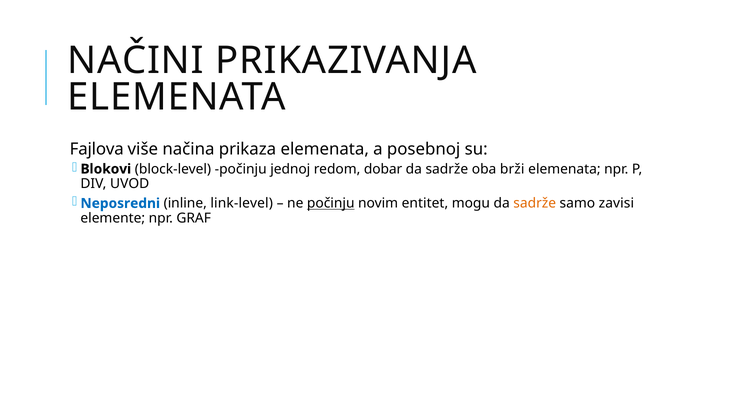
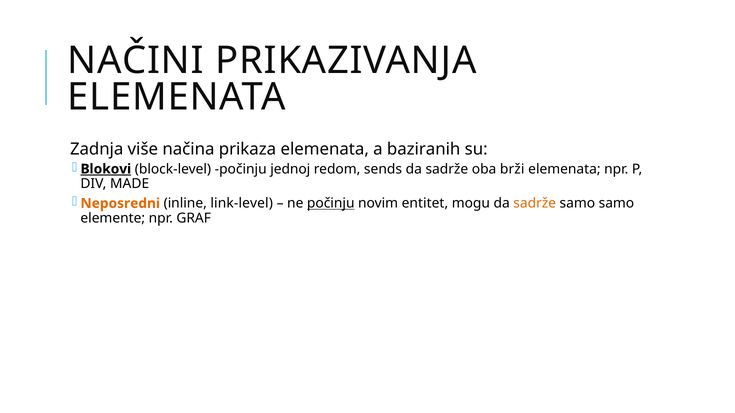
Fajlova: Fajlova -> Zadnja (97, 150)
posebnoj: posebnoj -> baziranih (424, 150)
Blokovi underline: none -> present (106, 169)
dobar: dobar -> sends (383, 169)
UVOD: UVOD -> MADE (130, 184)
Neposredni colour: blue -> orange (120, 204)
samo zavisi: zavisi -> samo (616, 204)
